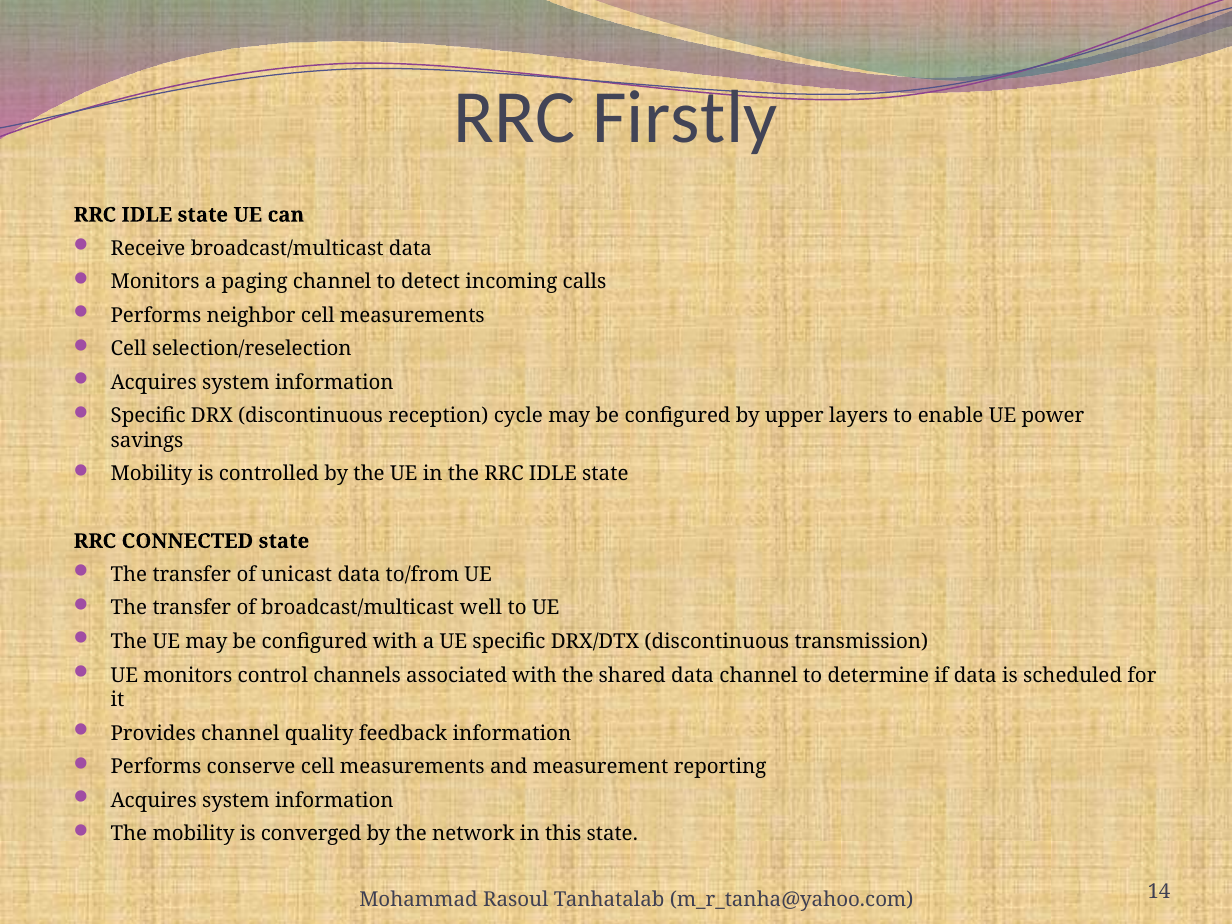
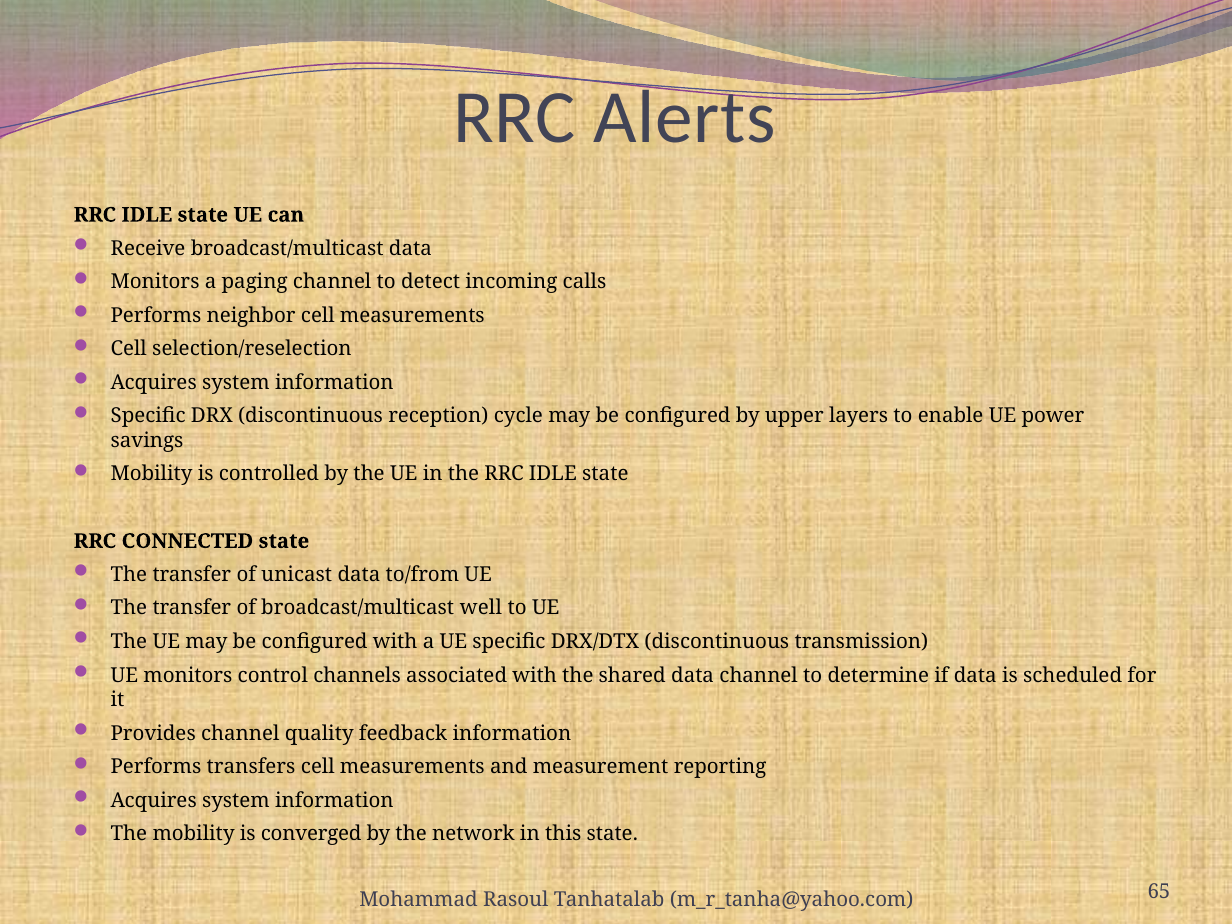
Firstly: Firstly -> Alerts (685, 118)
conserve: conserve -> transfers (251, 767)
14: 14 -> 65 (1159, 891)
